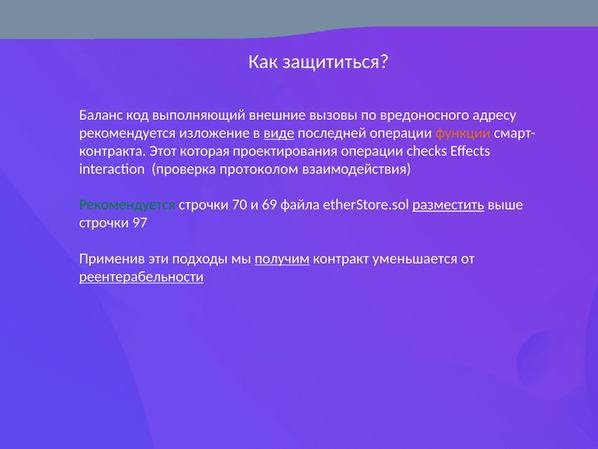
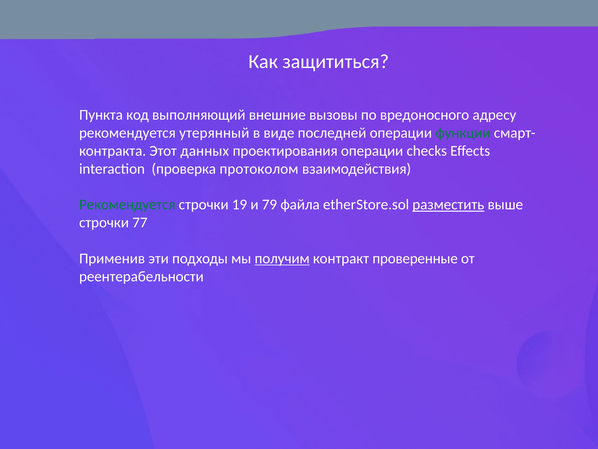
Баланс: Баланс -> Пункта (101, 115)
изложение: изложение -> утерянный (214, 133)
виде underline: present -> none (279, 133)
функции colour: orange -> green (463, 133)
которая: которая -> данных (205, 151)
70: 70 -> 19 (240, 204)
69: 69 -> 79 (269, 204)
97: 97 -> 77 (140, 222)
уменьшается: уменьшается -> проверенные (415, 258)
реентерабельности underline: present -> none (141, 276)
